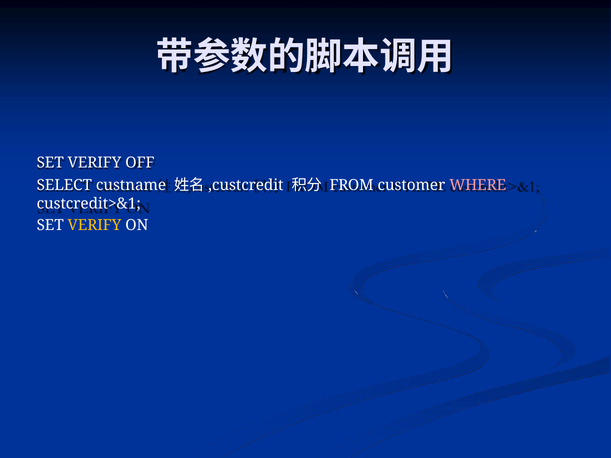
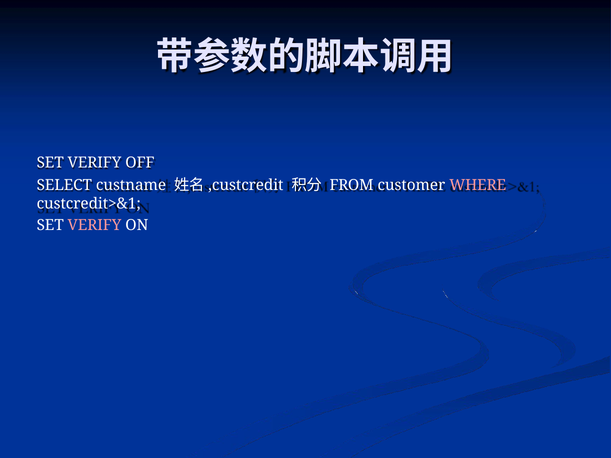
VERIFY colour: yellow -> pink (94, 225)
